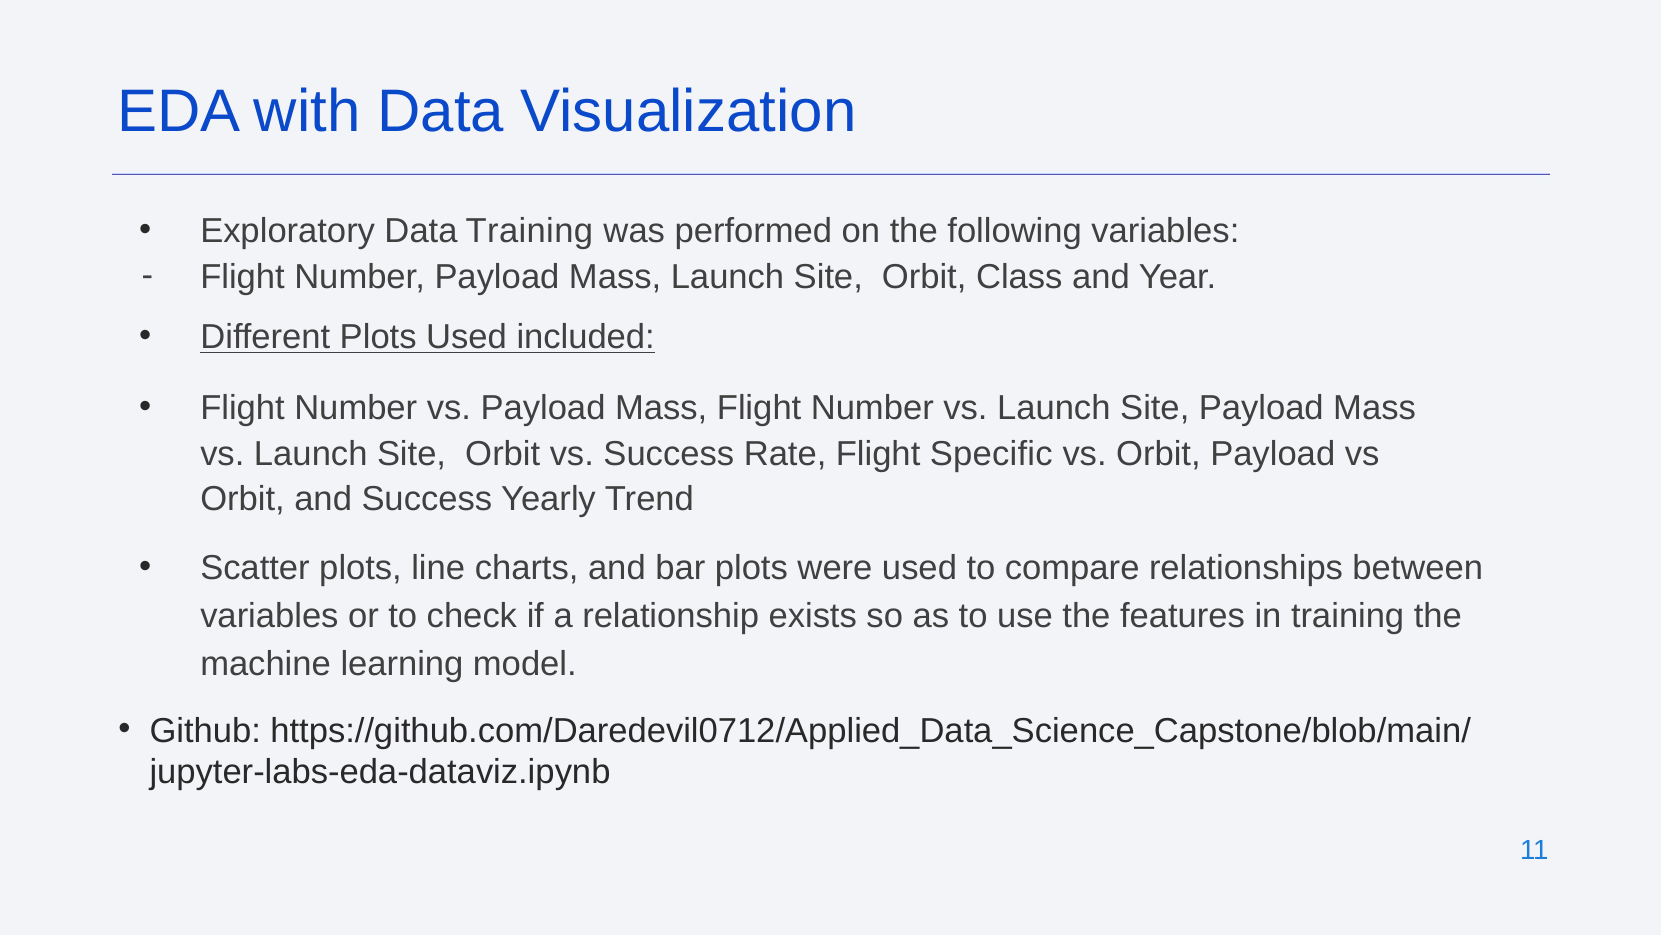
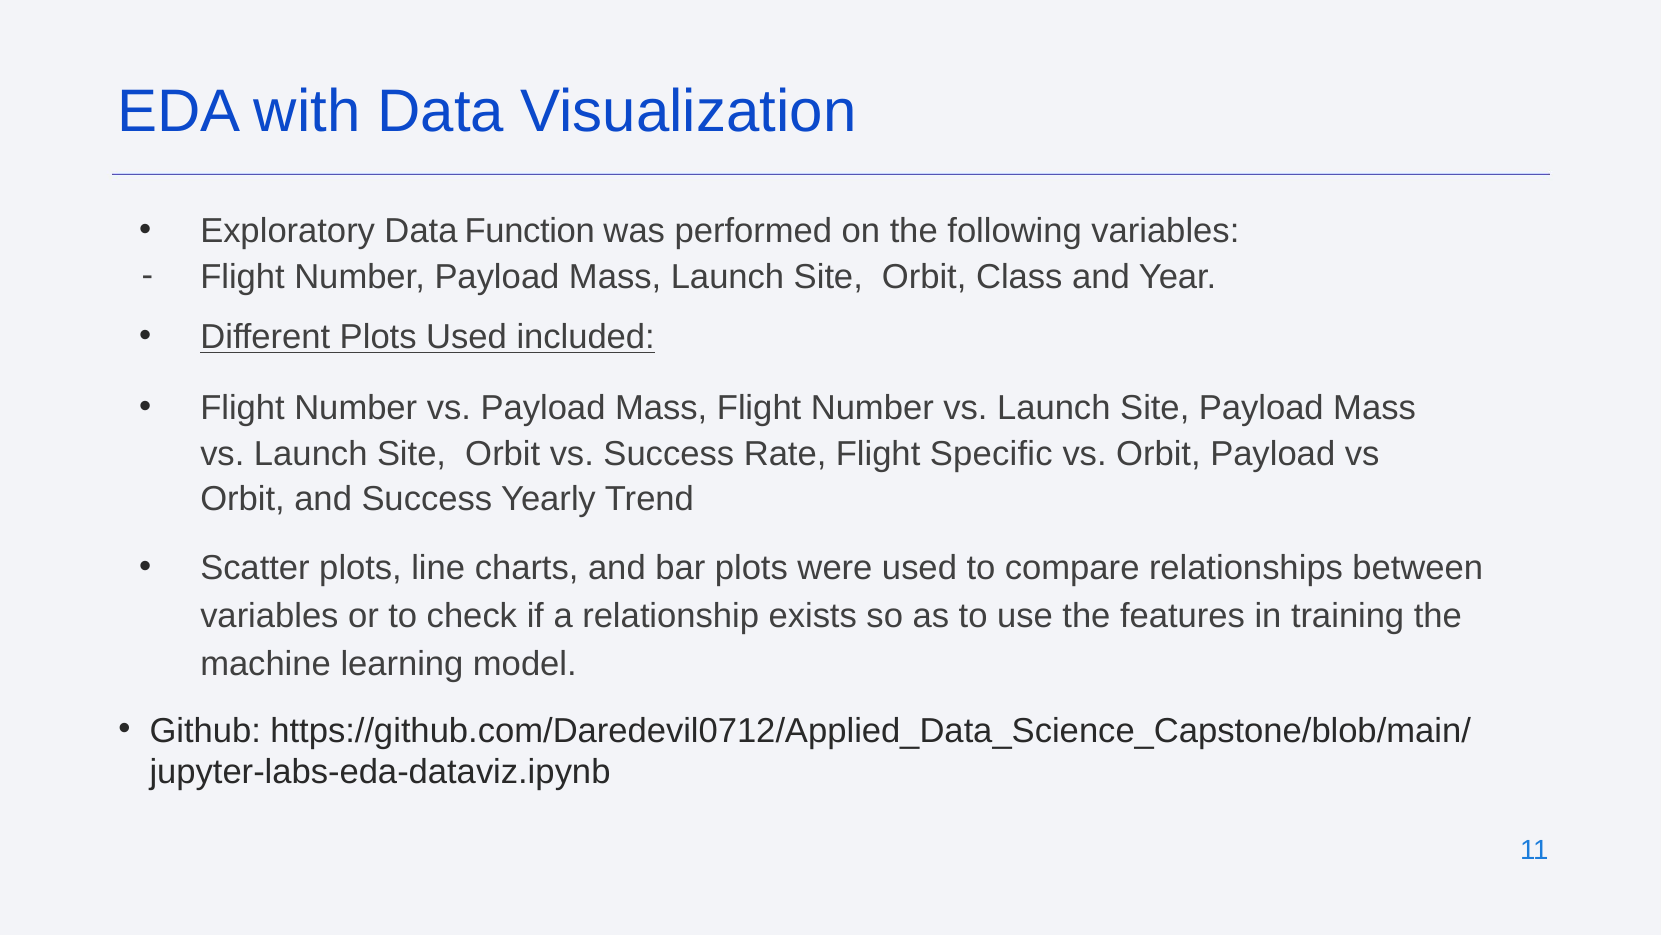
Data Training: Training -> Function (530, 231)
